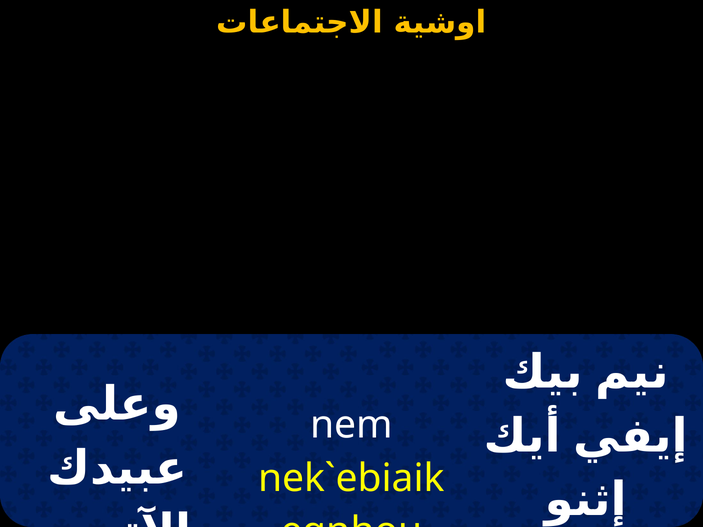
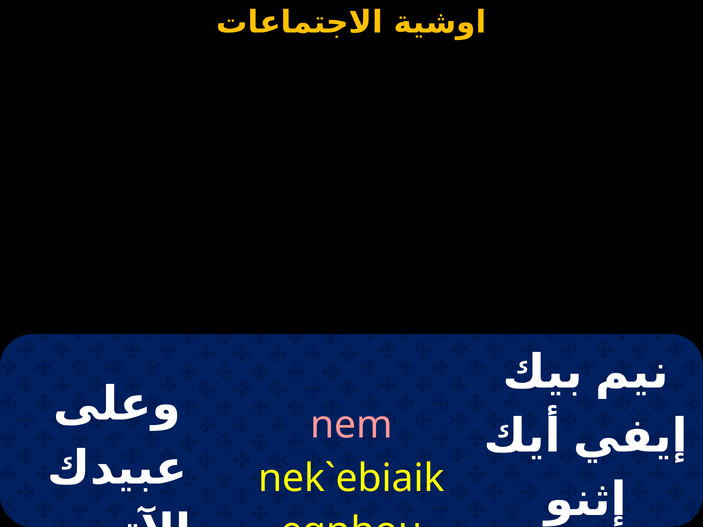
nem colour: white -> pink (352, 425)
